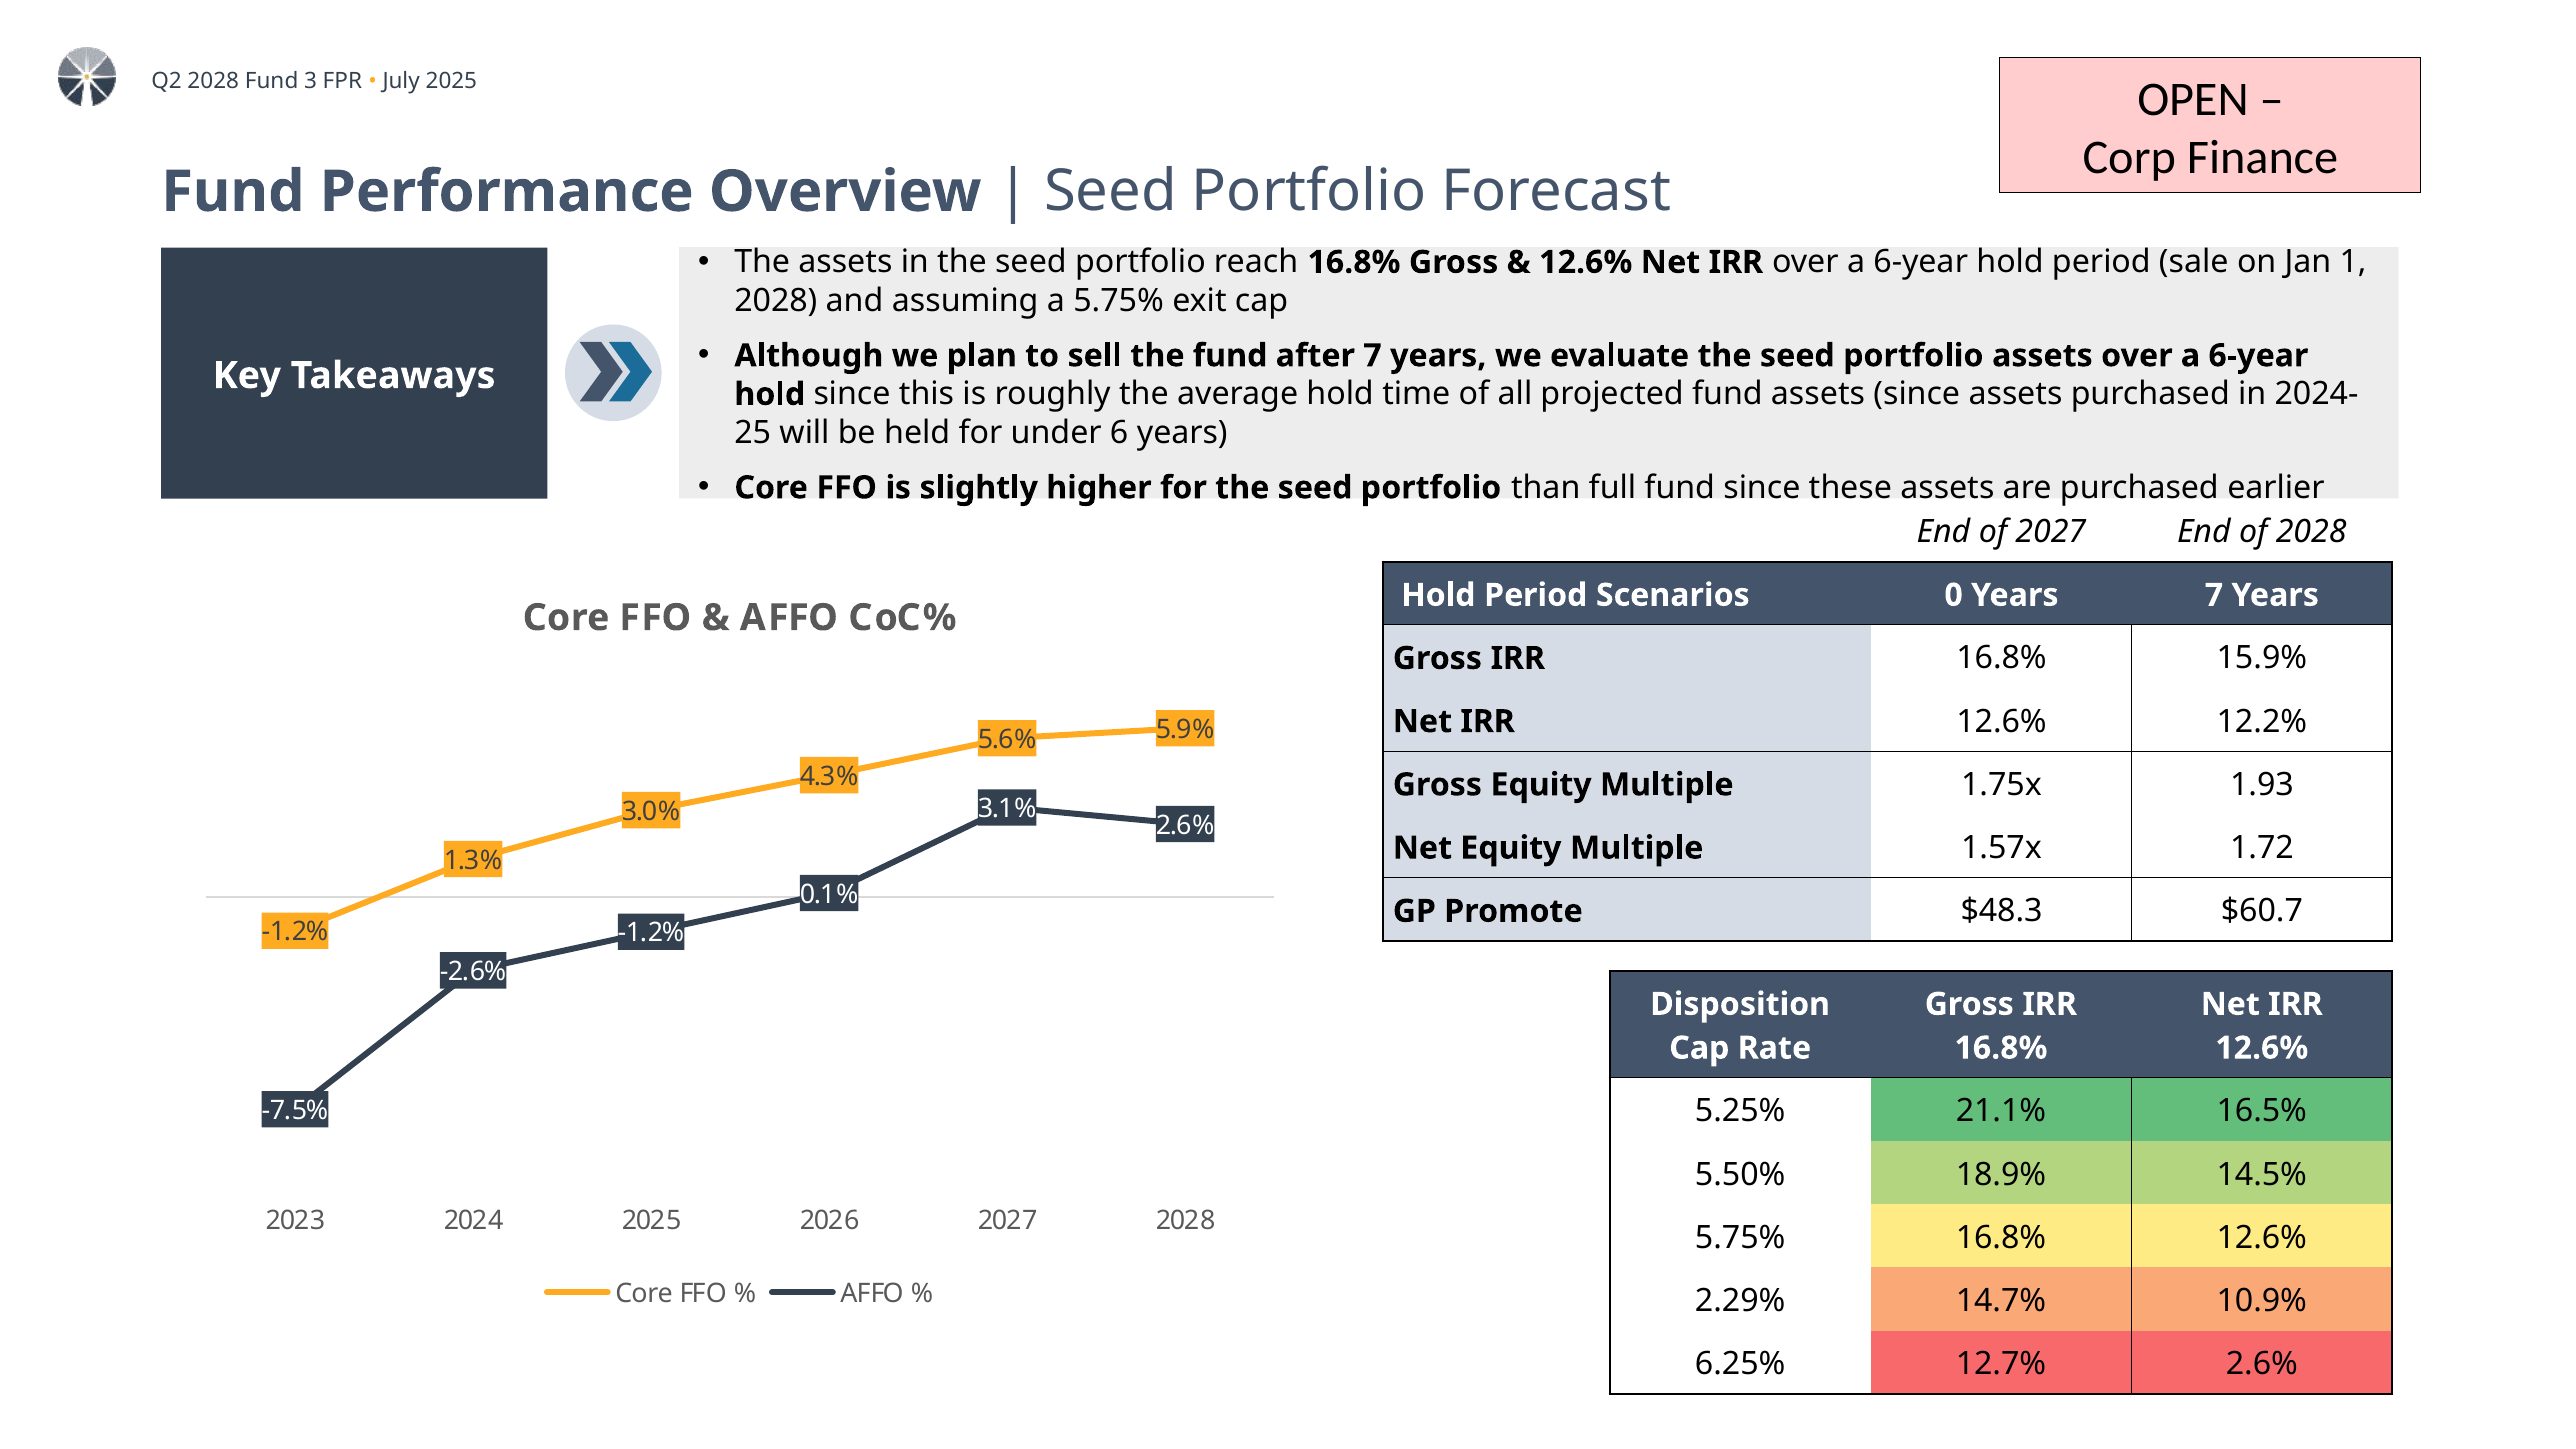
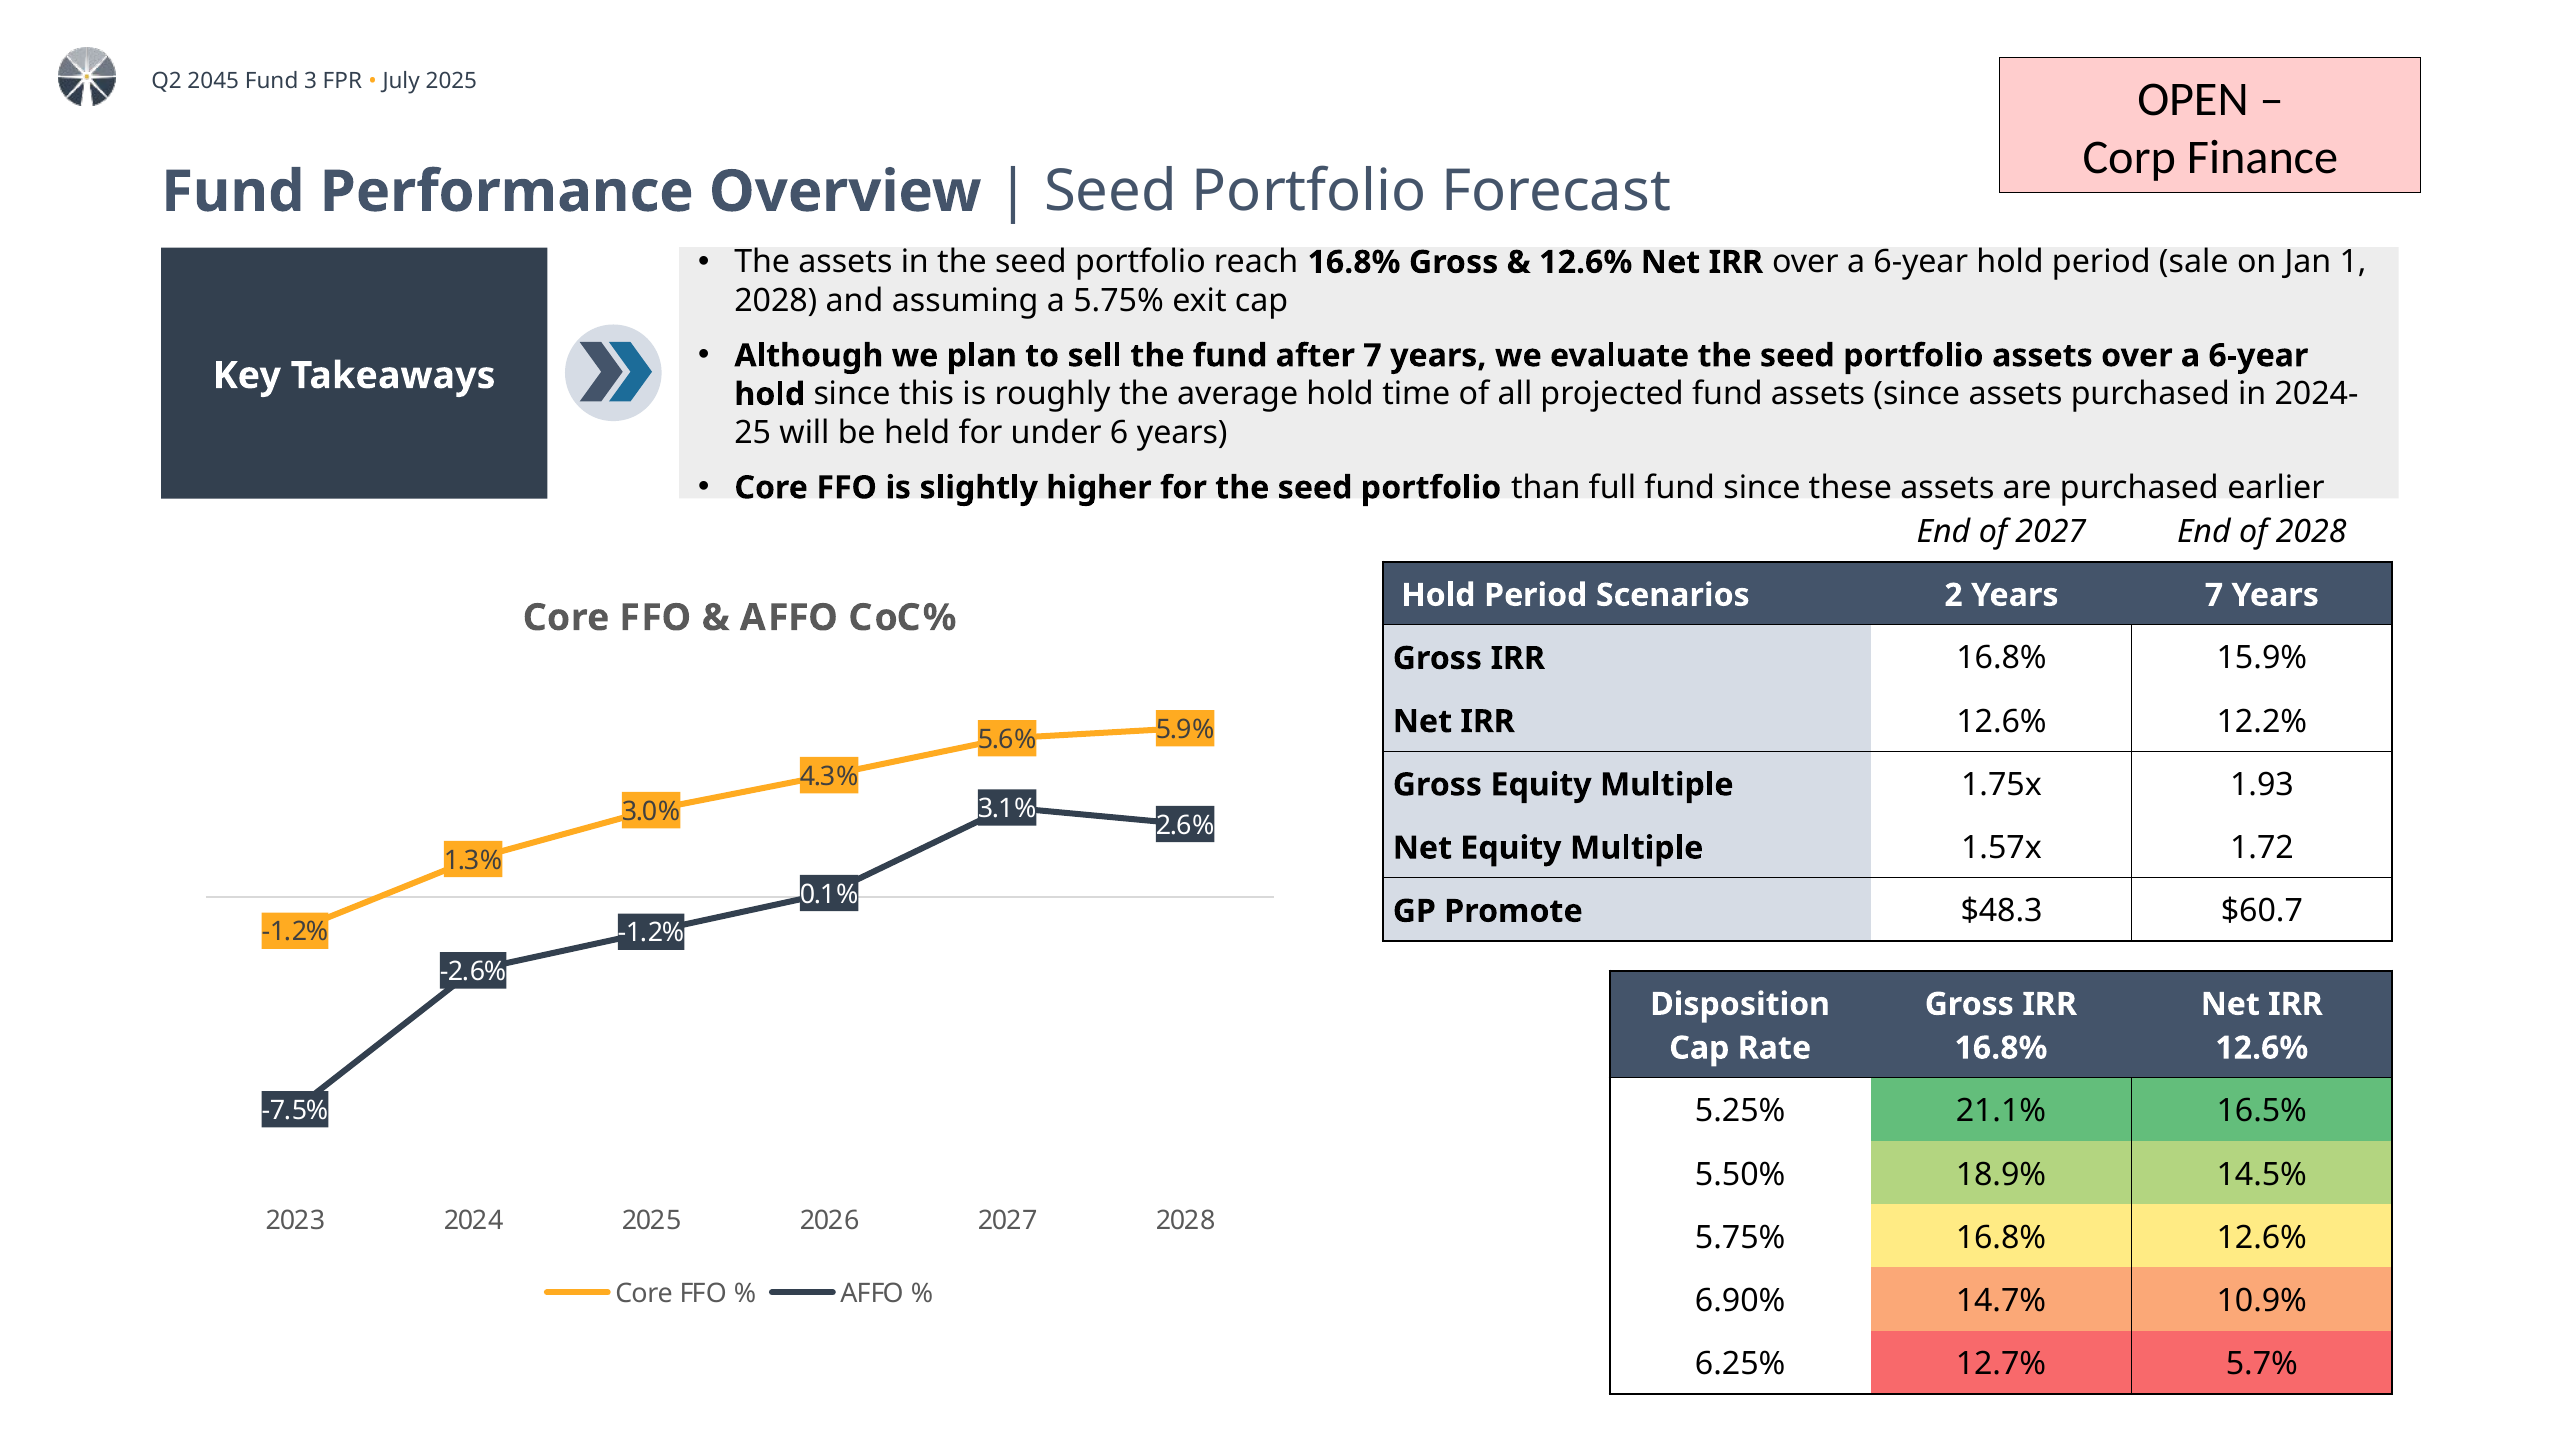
2028: 2028 -> 2045 (213, 81)
0: 0 -> 2 (1954, 595)
2.29%: 2.29% -> 6.90% (1740, 1301)
12.7% 2.6%: 2.6% -> 5.7% (2262, 1364)
